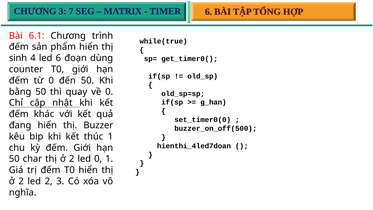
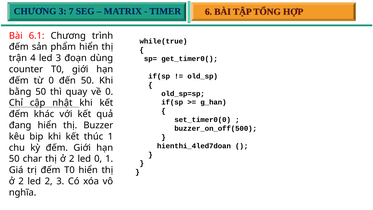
sinh: sinh -> trận (18, 58)
led 6: 6 -> 3 (58, 58)
